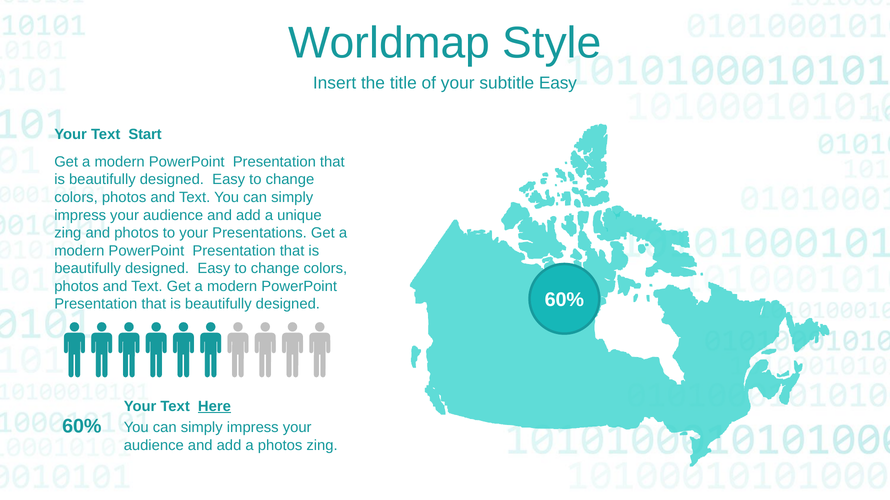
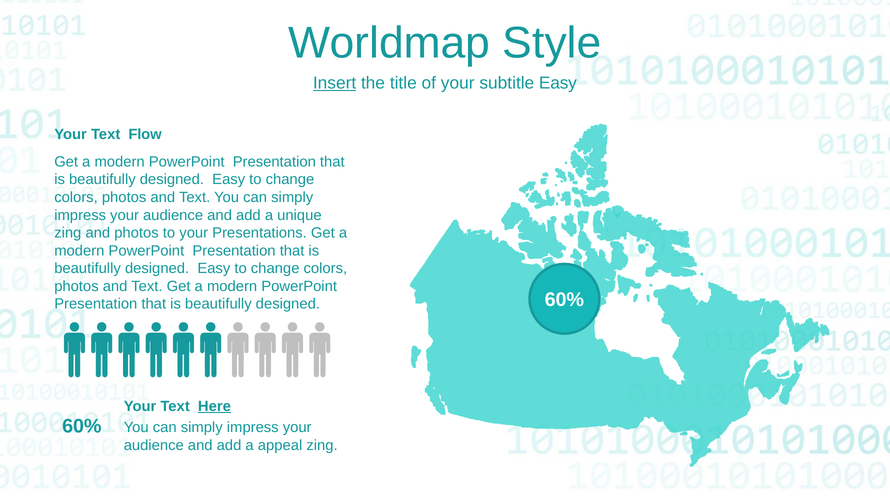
Insert underline: none -> present (335, 83)
Start: Start -> Flow (145, 134)
a photos: photos -> appeal (280, 446)
